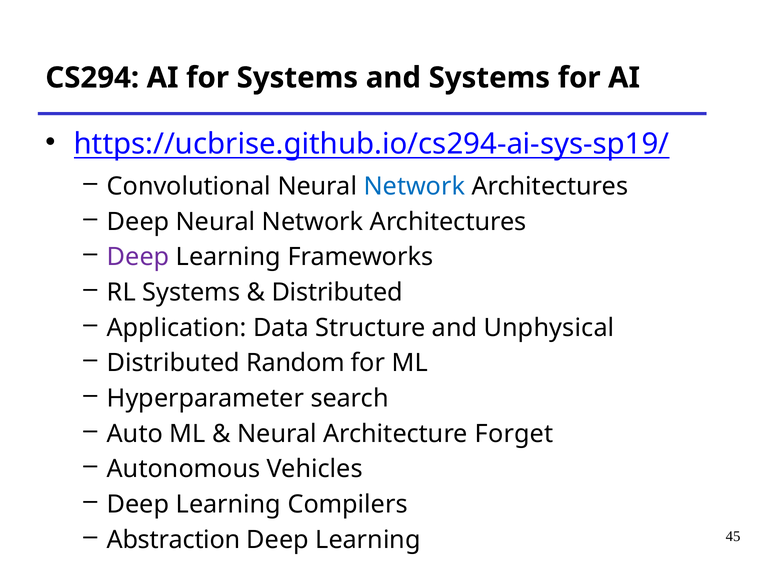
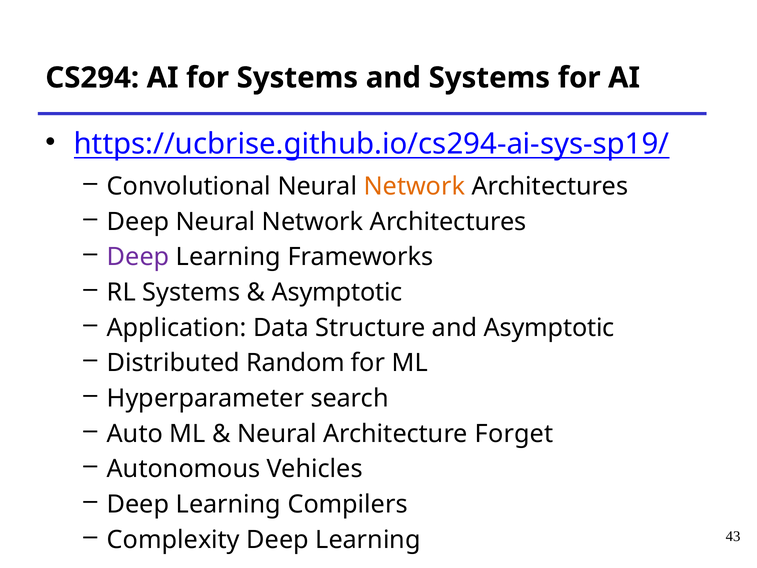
Network colour: blue -> orange (414, 186)
Distributed: Distributed -> Asymptotic (337, 292)
and Unphysical: Unphysical -> Asymptotic (549, 328)
Abstraction: Abstraction -> Complexity (173, 540)
45: 45 -> 43 (733, 536)
